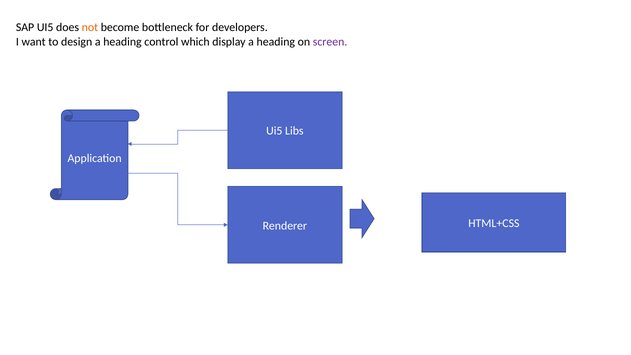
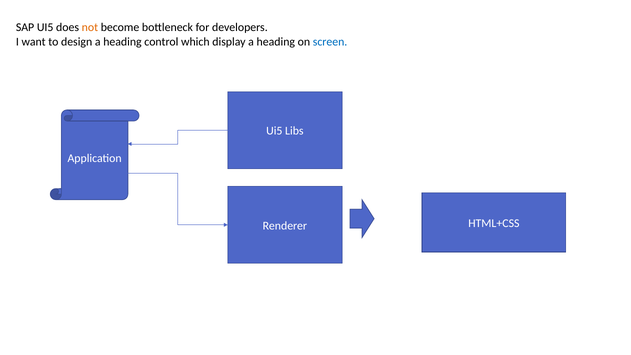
screen colour: purple -> blue (330, 42)
